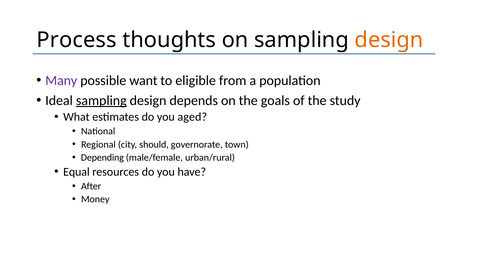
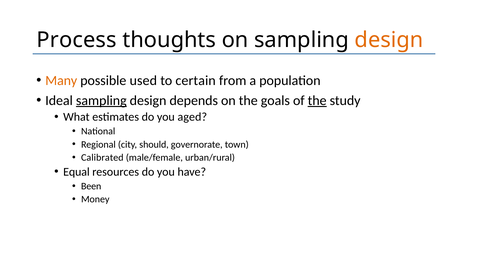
Many colour: purple -> orange (61, 81)
want: want -> used (143, 81)
eligible: eligible -> certain (196, 81)
the underline: none -> present (317, 101)
Depending: Depending -> Calibrated (102, 158)
After: After -> Been (91, 186)
